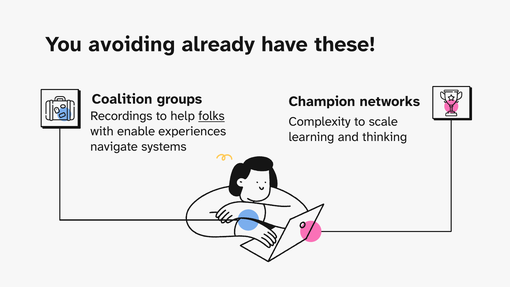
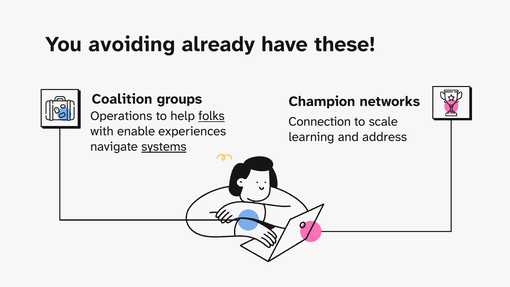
Recordings: Recordings -> Operations (121, 116)
Complexity: Complexity -> Connection (320, 122)
thinking: thinking -> address (385, 137)
systems underline: none -> present (164, 147)
